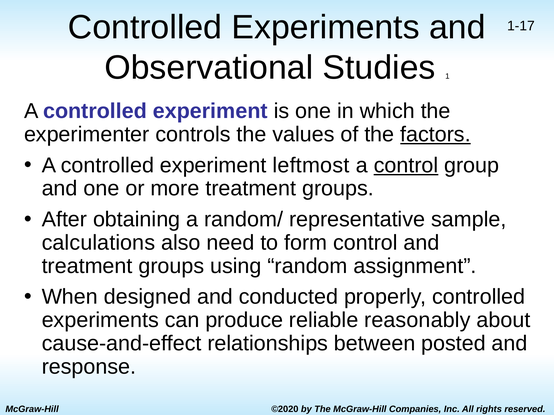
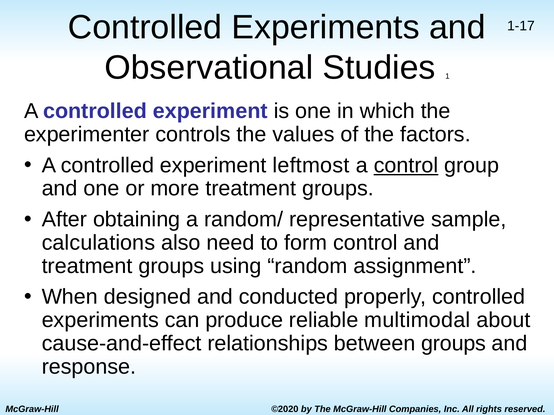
factors underline: present -> none (435, 135)
reasonably: reasonably -> multimodal (417, 321)
between posted: posted -> groups (454, 344)
